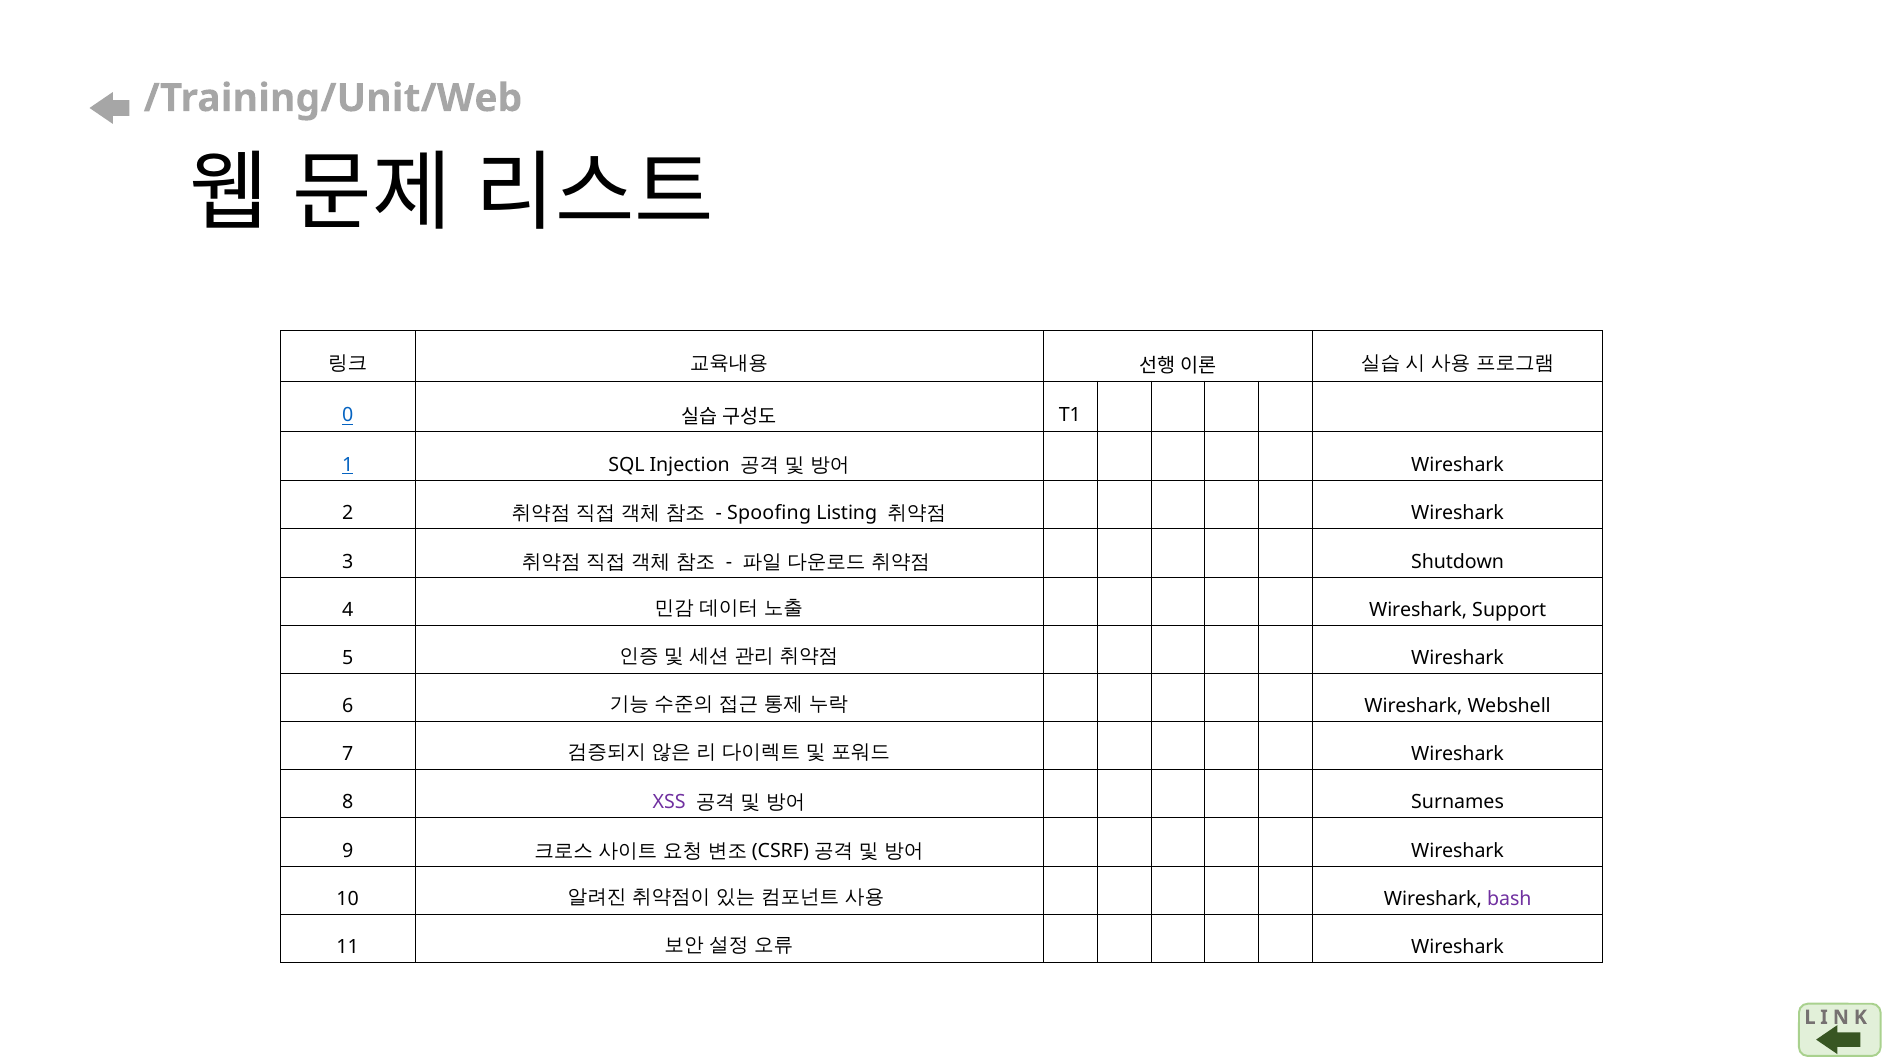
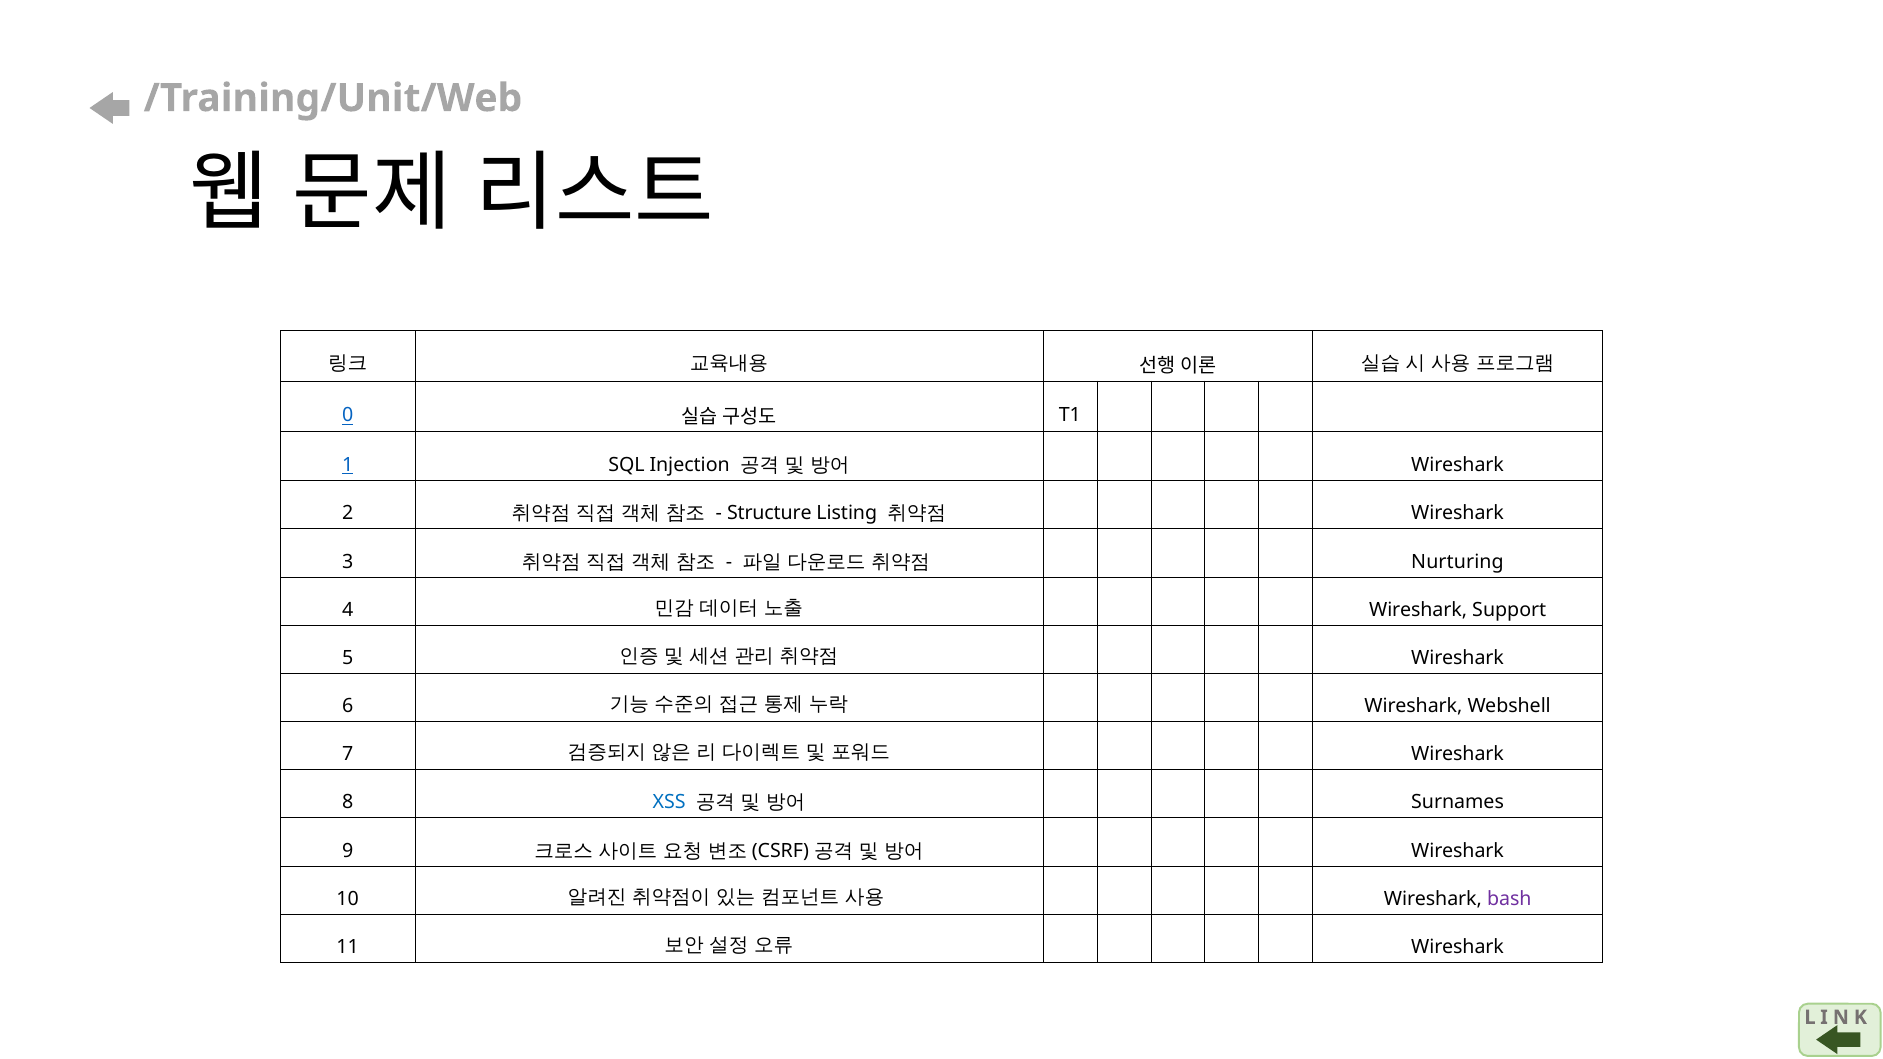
Spoofing: Spoofing -> Structure (769, 513)
Shutdown: Shutdown -> Nurturing (1458, 562)
XSS colour: purple -> blue (669, 803)
